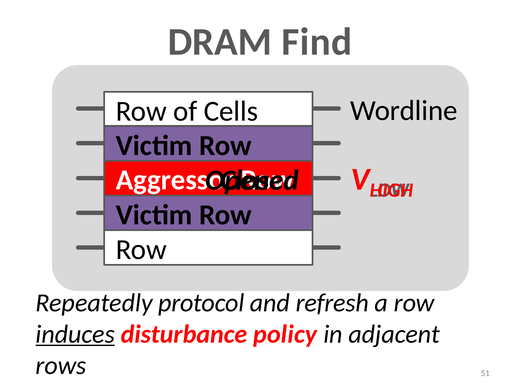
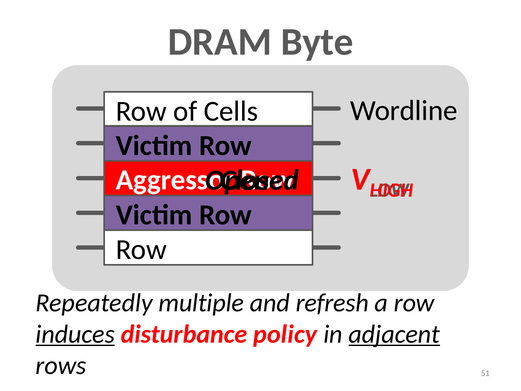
Find: Find -> Byte (317, 42)
protocol: protocol -> multiple (201, 303)
adjacent underline: none -> present (394, 334)
